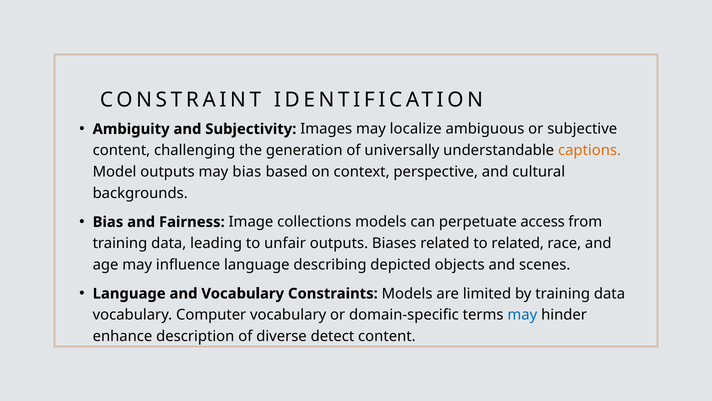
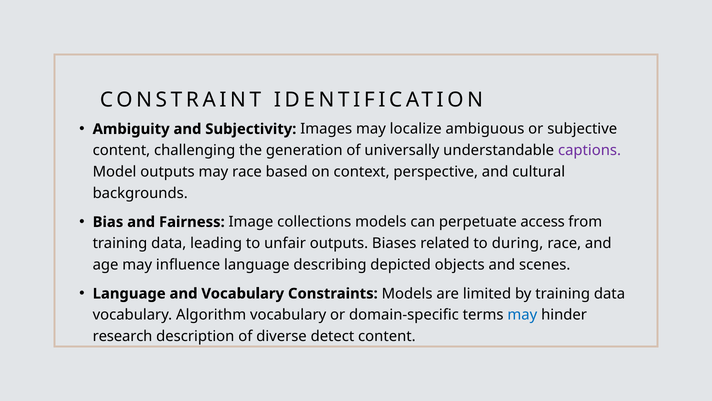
captions colour: orange -> purple (590, 150)
may bias: bias -> race (247, 172)
to related: related -> during (518, 243)
Computer: Computer -> Algorithm (211, 315)
enhance: enhance -> research (123, 336)
